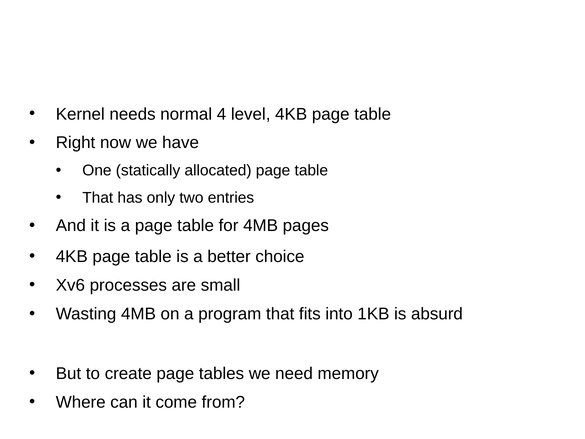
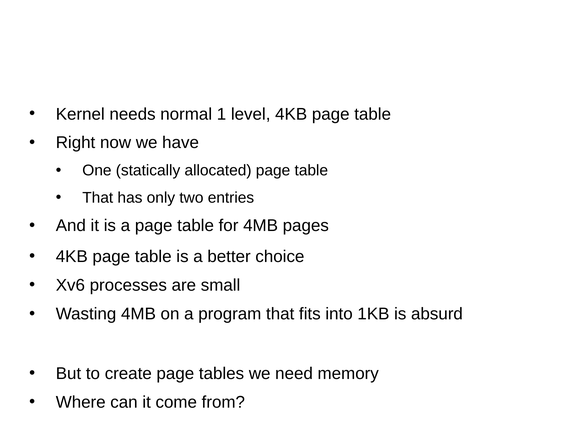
4: 4 -> 1 (222, 114)
